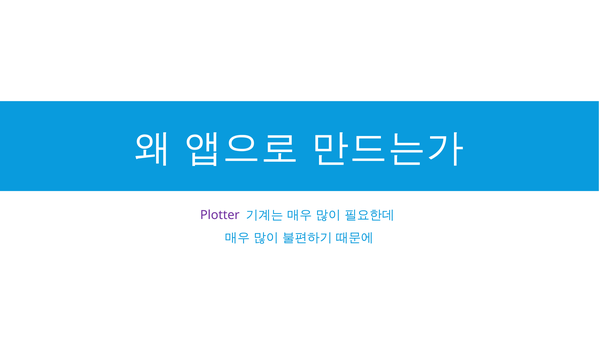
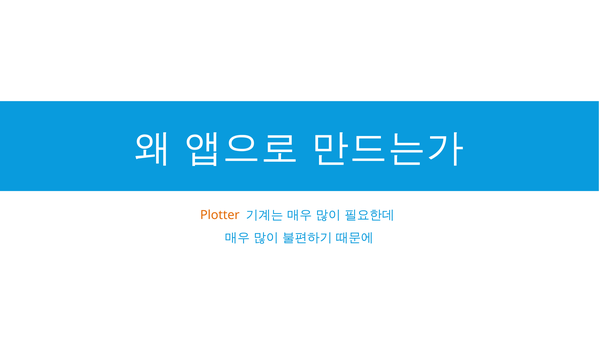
Plotter colour: purple -> orange (220, 215)
